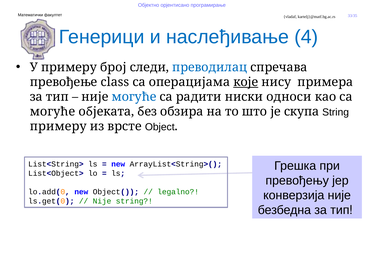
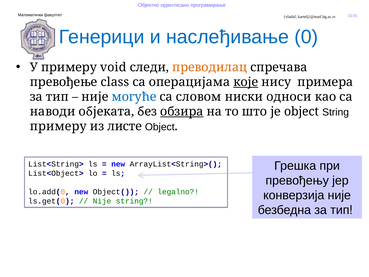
4: 4 -> 0 (306, 37)
број: број -> void (113, 67)
преводилац colour: blue -> orange (210, 67)
радити: радити -> словом (199, 97)
могуће: могуће -> наводи (53, 112)
обзира underline: none -> present (182, 112)
је скупа: скупа -> object (302, 112)
врсте: врсте -> листе (125, 126)
